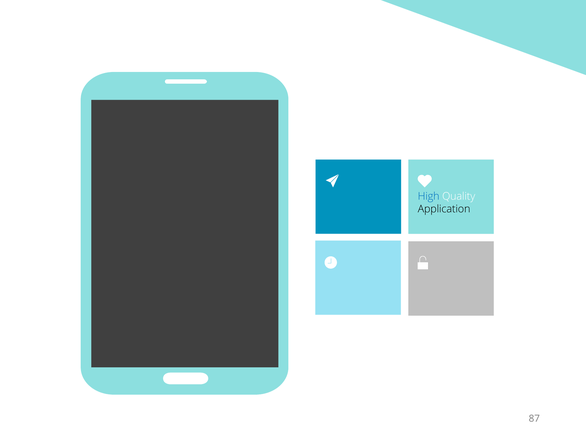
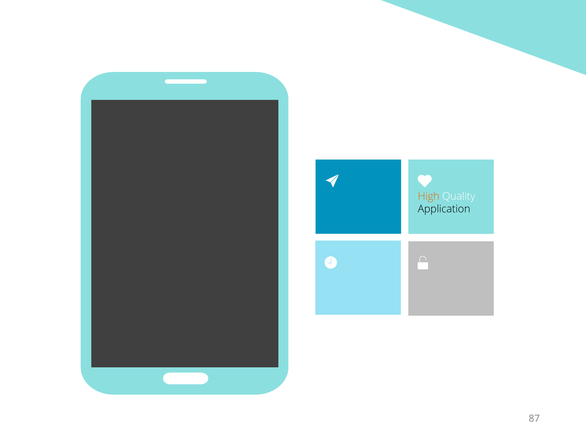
High colour: blue -> orange (429, 196)
